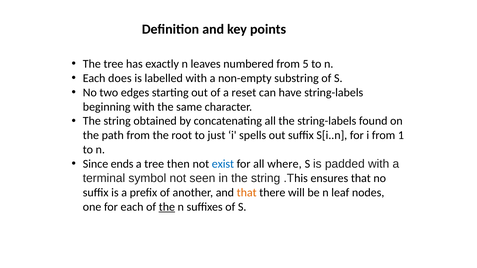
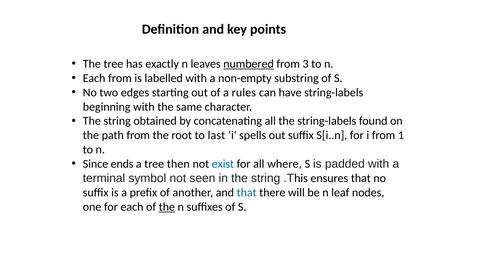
numbered underline: none -> present (249, 64)
5: 5 -> 3 (306, 64)
Each does: does -> from (120, 78)
reset: reset -> rules (244, 93)
just: just -> last (216, 136)
that colour: orange -> blue (247, 193)
